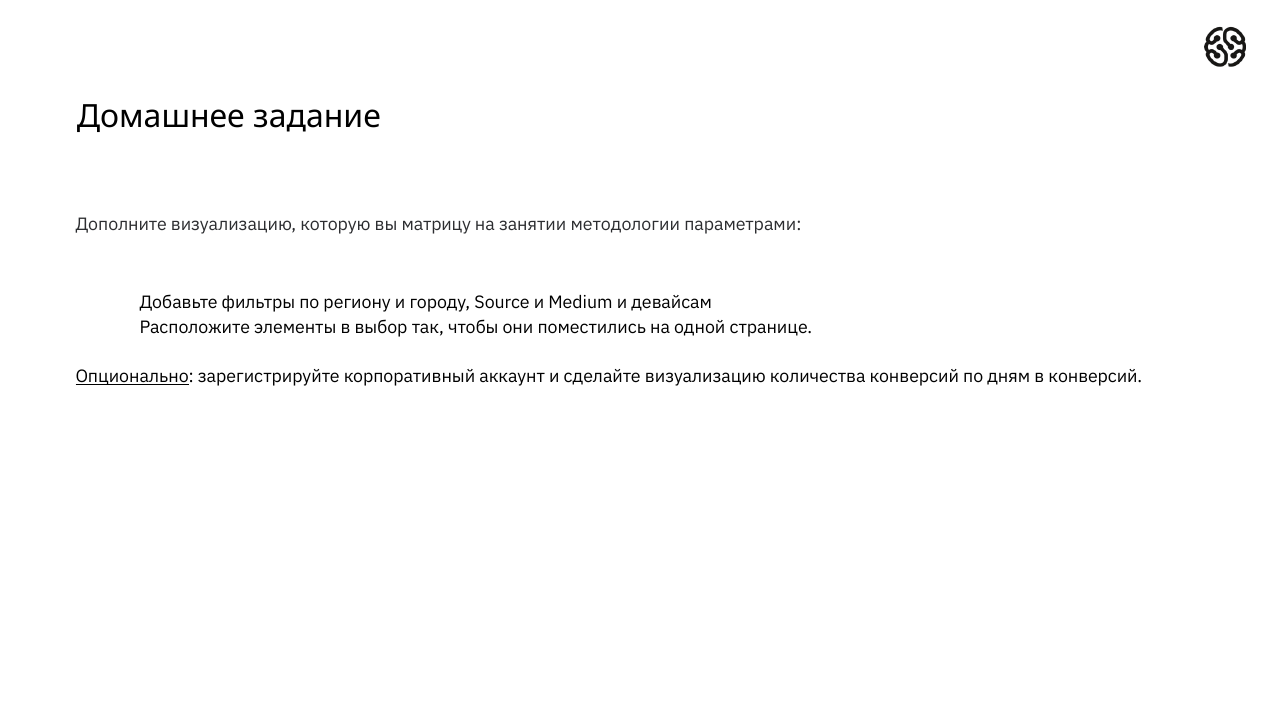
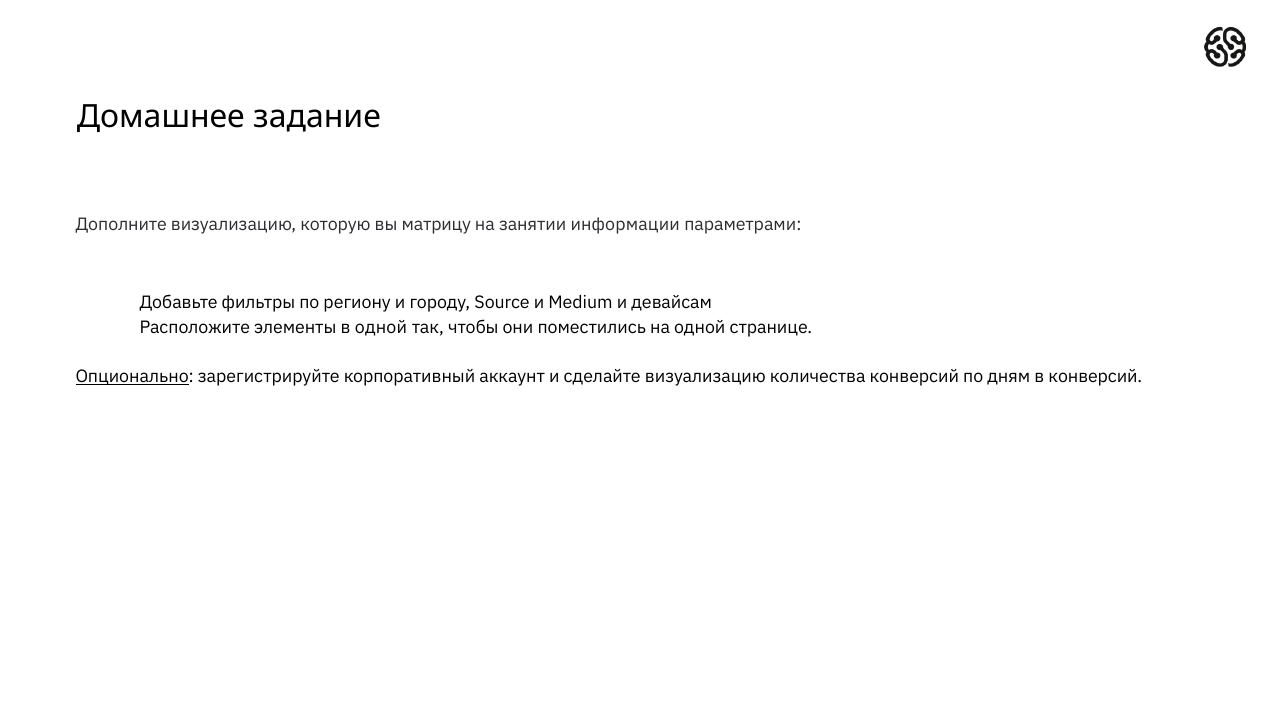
методологии: методологии -> информации (625, 225)
в выбор: выбор -> одной (381, 327)
